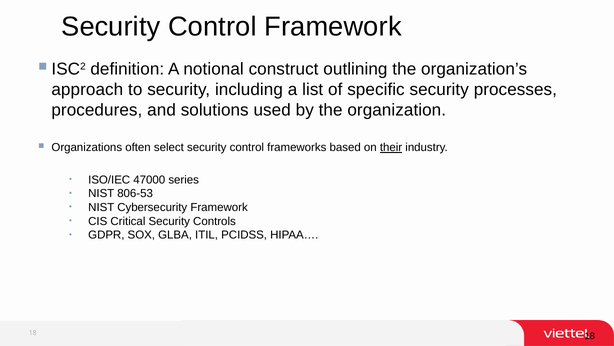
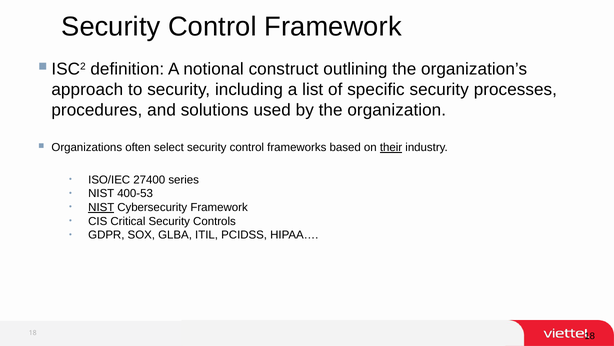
47000: 47000 -> 27400 (149, 180)
806-53: 806-53 -> 400-53 (135, 193)
NIST underline: none -> present (101, 207)
